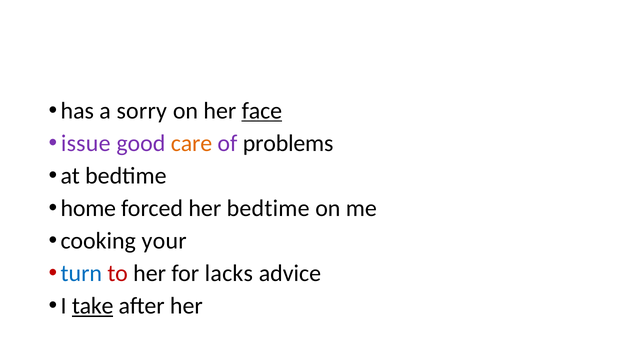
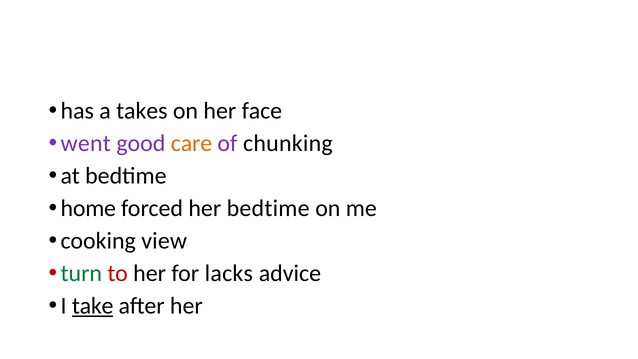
sorry: sorry -> takes (142, 111)
face underline: present -> none (262, 111)
issue: issue -> went (86, 143)
problems: problems -> chunking (288, 143)
your: your -> view (164, 241)
turn colour: blue -> green (81, 273)
